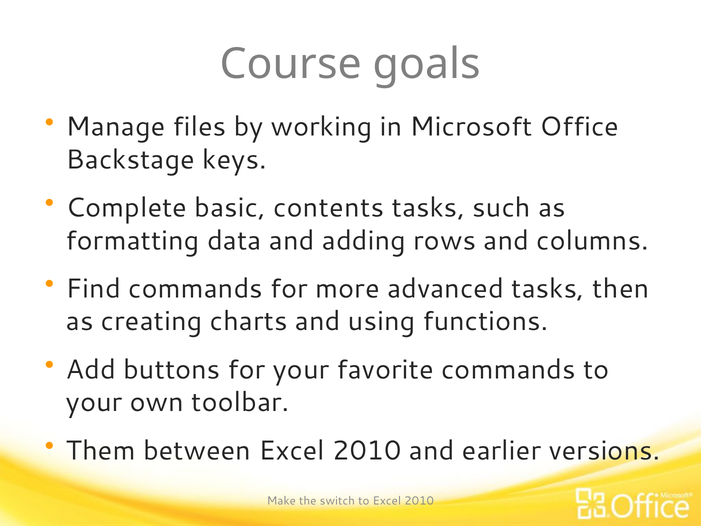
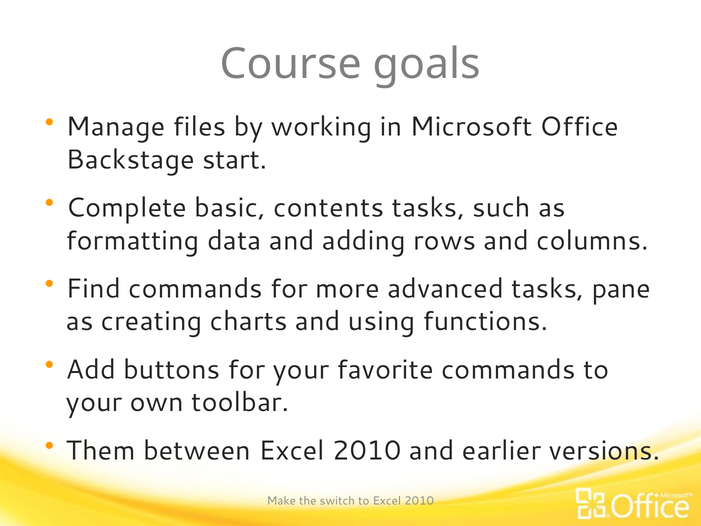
keys: keys -> start (235, 160)
then: then -> pane (621, 289)
